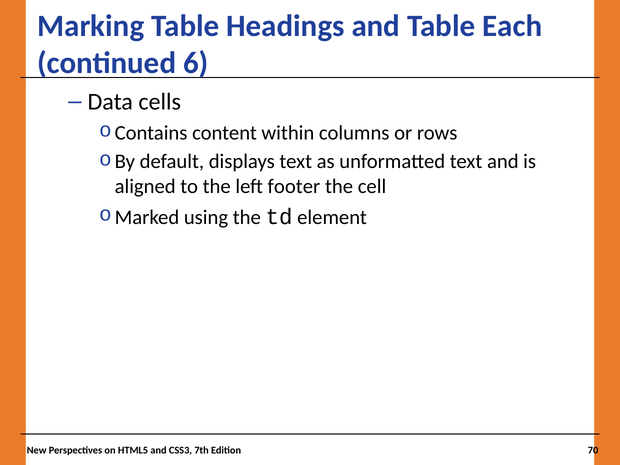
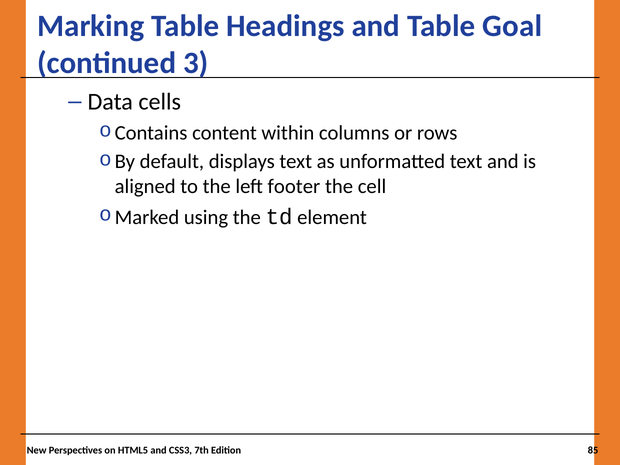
Each: Each -> Goal (512, 26)
6: 6 -> 3 (196, 63)
70: 70 -> 85 (593, 450)
